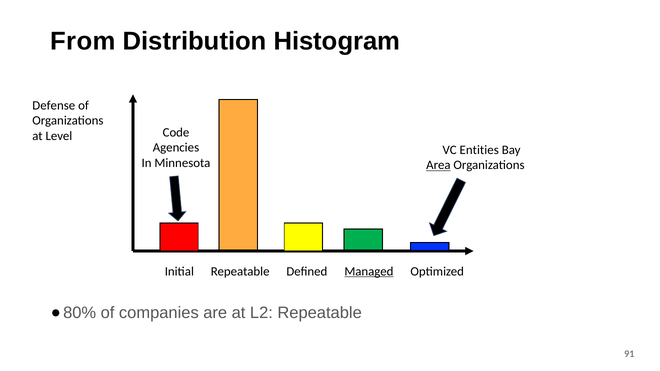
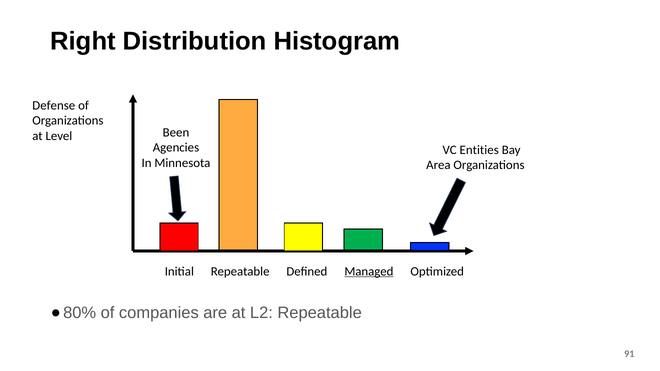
From: From -> Right (83, 41)
Code: Code -> Been (176, 132)
Area underline: present -> none (438, 165)
